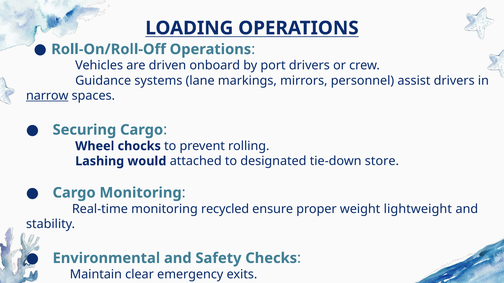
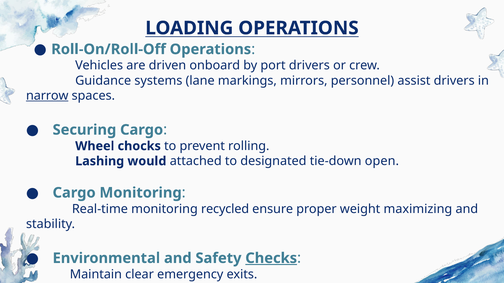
store: store -> open (382, 161)
lightweight: lightweight -> maximizing (418, 209)
Checks underline: none -> present (271, 259)
